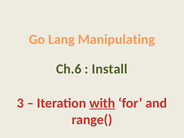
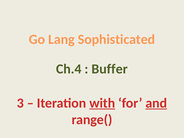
Manipulating: Manipulating -> Sophisticated (116, 39)
Ch.6: Ch.6 -> Ch.4 (69, 69)
Install: Install -> Buffer (110, 69)
and underline: none -> present (156, 103)
